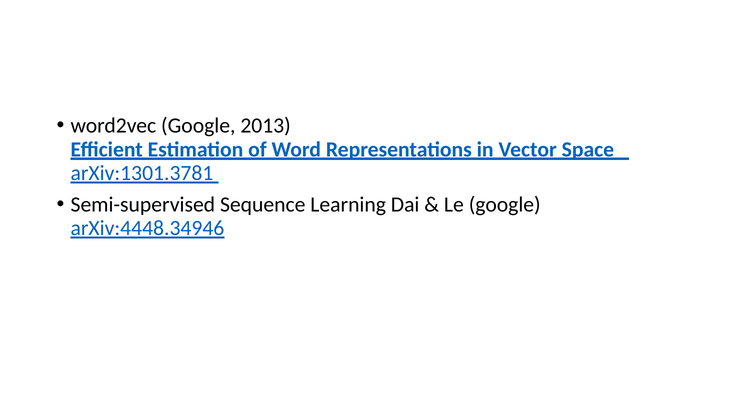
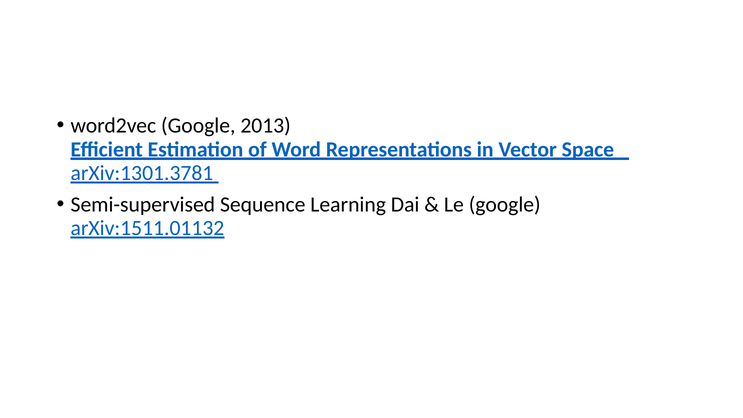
arXiv:4448.34946: arXiv:4448.34946 -> arXiv:1511.01132 (147, 228)
